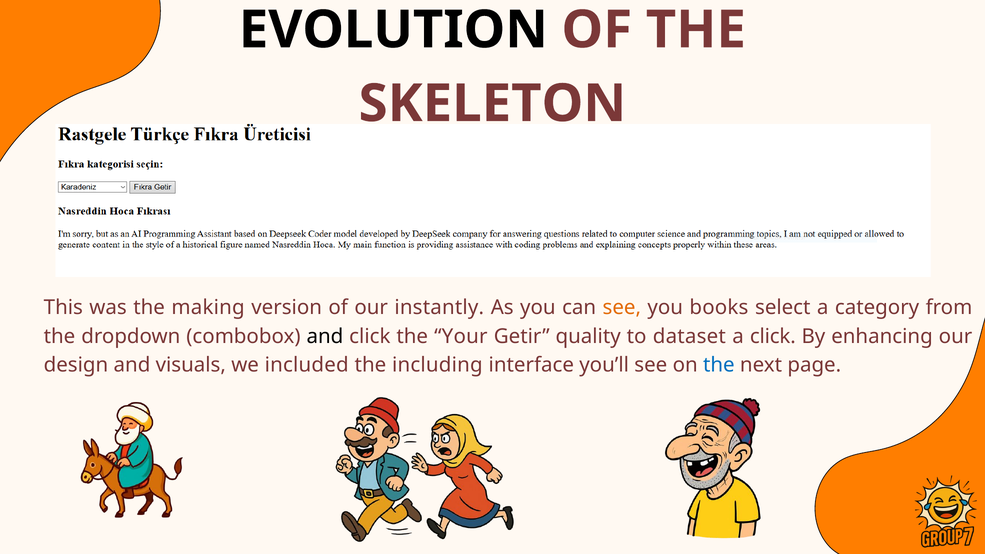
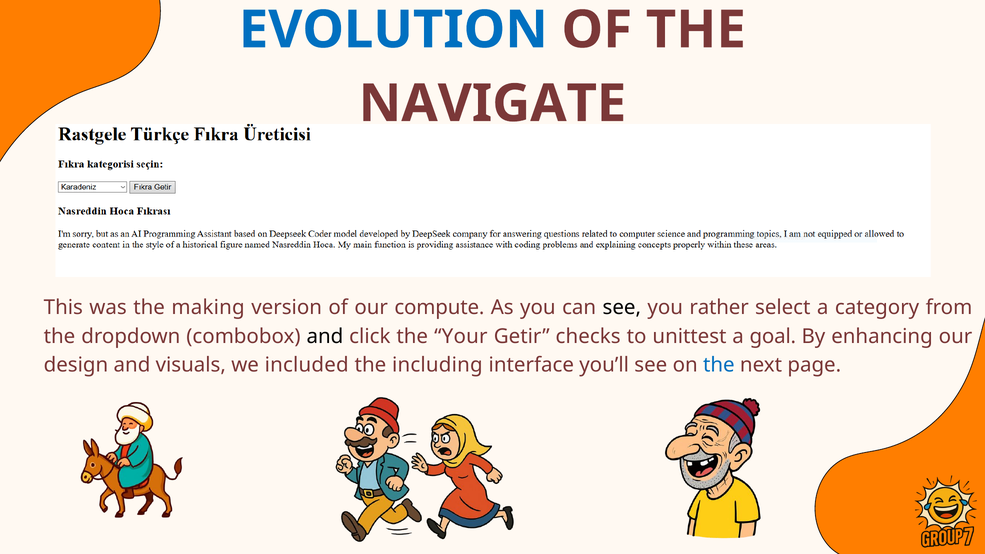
EVOLUTION colour: black -> blue (393, 30)
SKELETON: SKELETON -> NAVIGATE (492, 104)
instantly: instantly -> compute (439, 308)
see colour: orange -> black (622, 308)
books: books -> rather (719, 308)
quality: quality -> checks (588, 336)
dataset: dataset -> unittest (689, 336)
a click: click -> goal (773, 336)
